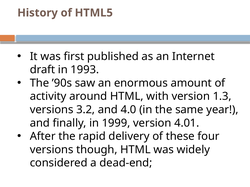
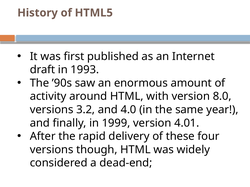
1.3: 1.3 -> 8.0 (222, 97)
